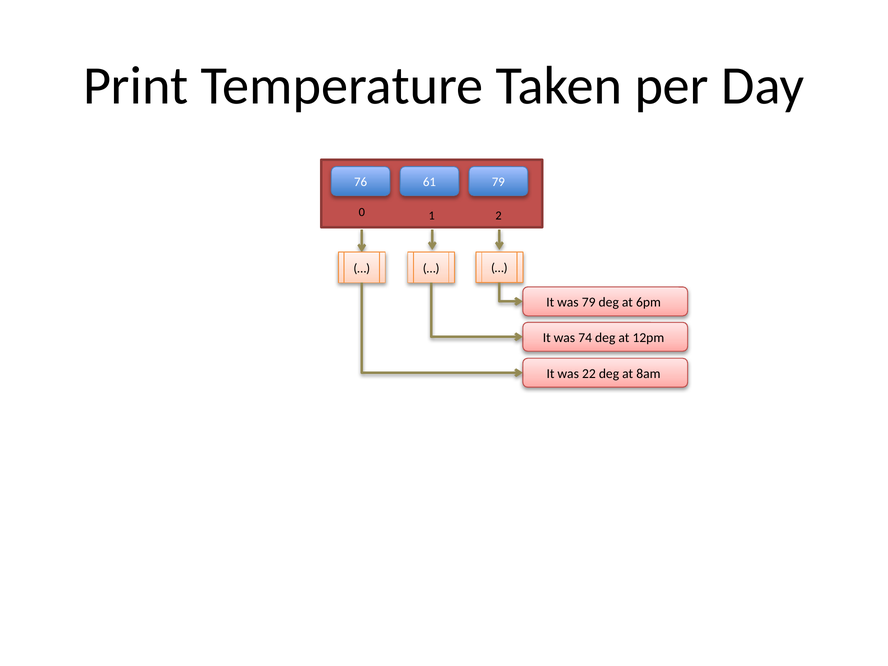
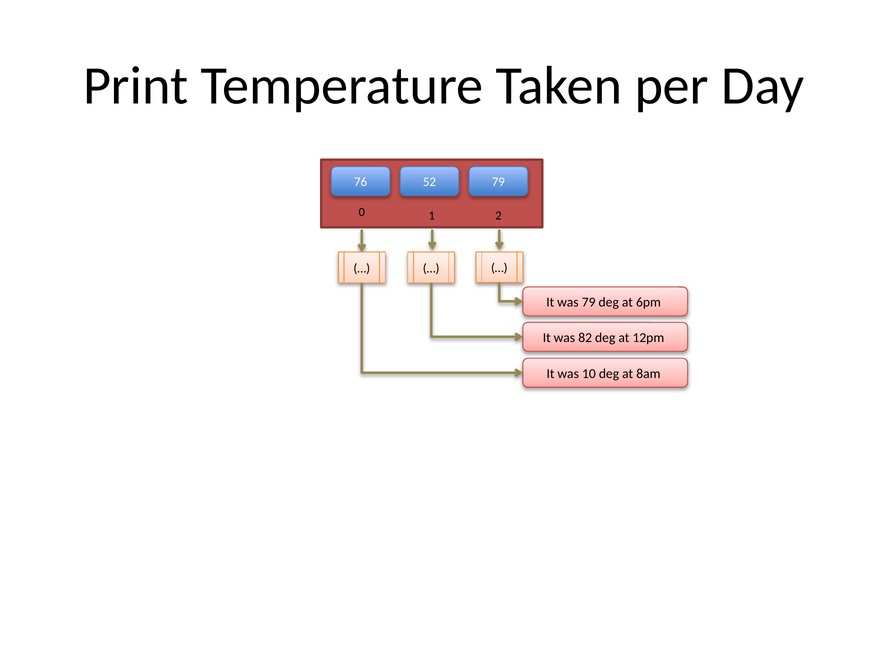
61: 61 -> 52 (429, 182)
74: 74 -> 82 (585, 338)
22: 22 -> 10 (589, 374)
